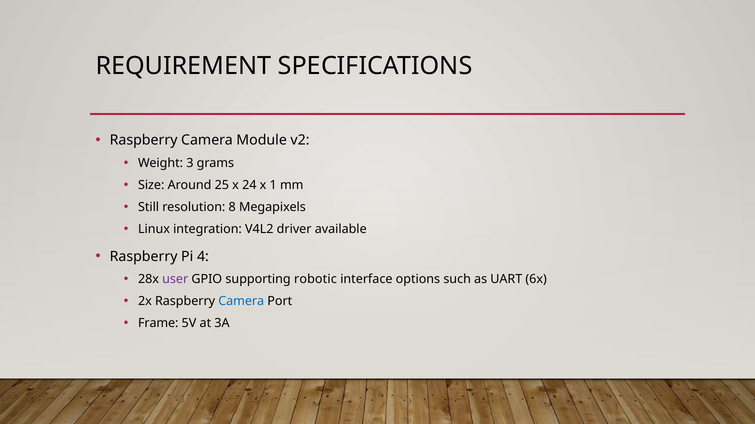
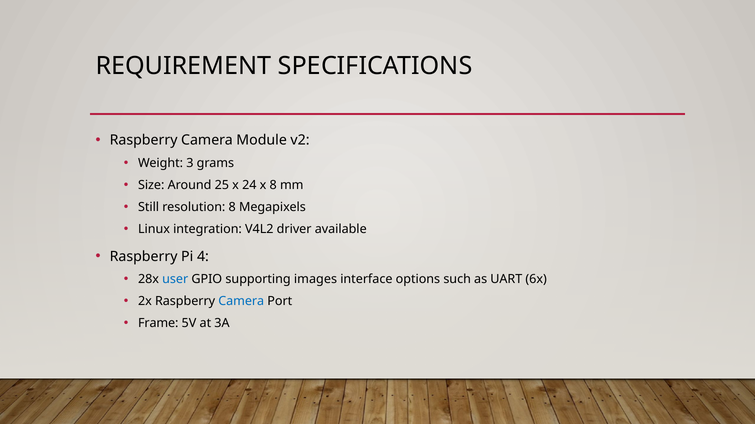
x 1: 1 -> 8 (273, 185)
user colour: purple -> blue (175, 280)
robotic: robotic -> images (315, 280)
